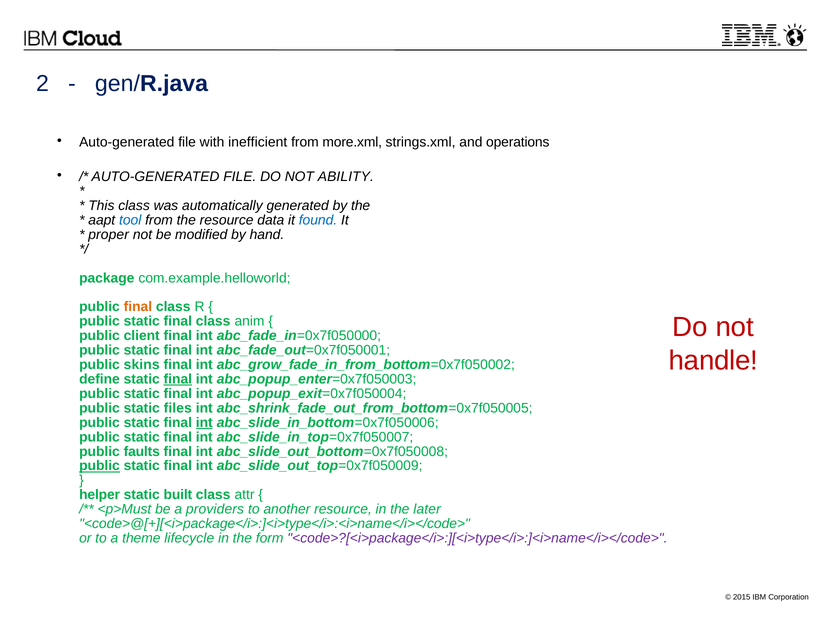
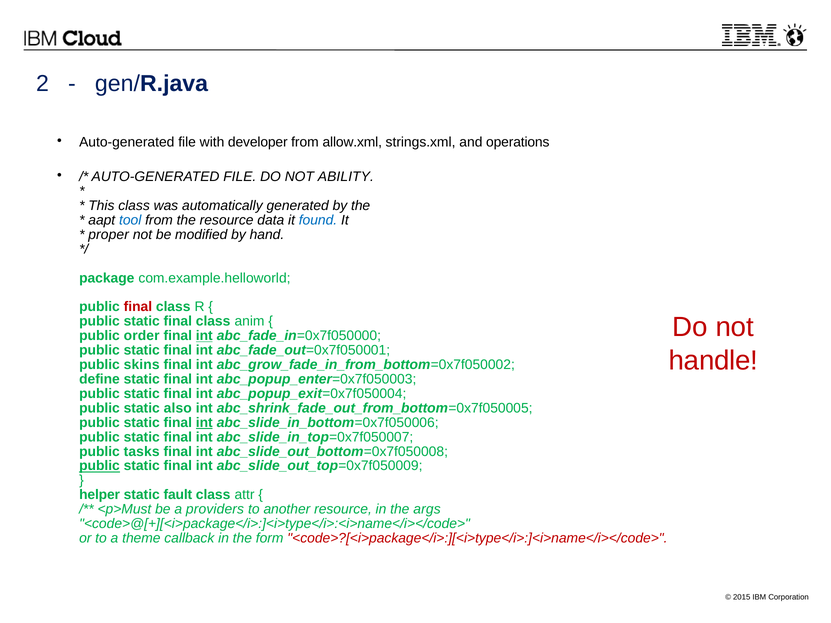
inefficient: inefficient -> developer (258, 142)
more.xml: more.xml -> allow.xml (352, 142)
final colour: orange -> red (138, 307)
client: client -> order (142, 336)
int underline: none -> present (204, 336)
final underline: present -> none (178, 379)
files: files -> also (178, 408)
faults: faults -> tasks (142, 452)
built: built -> fault (178, 495)
later: later -> args (427, 509)
lifecycle: lifecycle -> callback (189, 538)
<code>?[<i>package</i>:][<i>type</i>:]<i>name</i></code> colour: purple -> red (477, 538)
